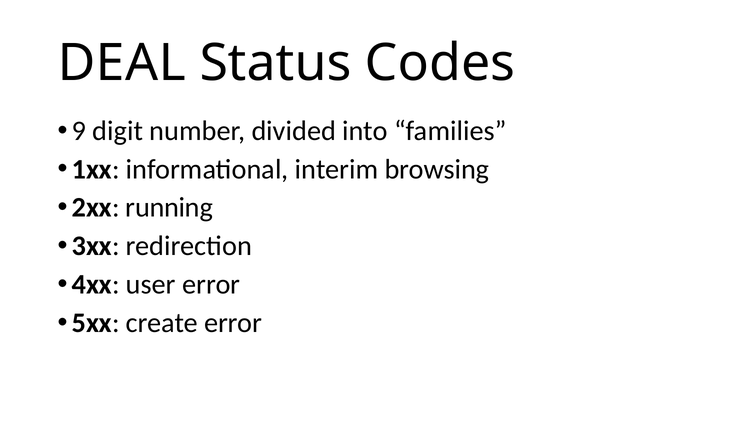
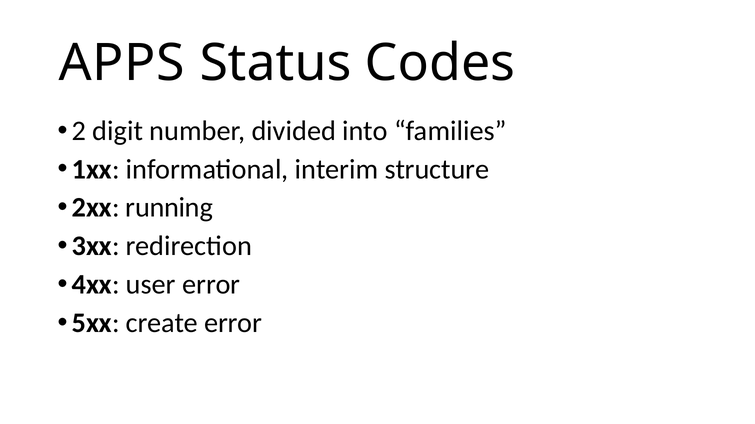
DEAL: DEAL -> APPS (122, 63)
9: 9 -> 2 (79, 131)
browsing: browsing -> structure (437, 169)
